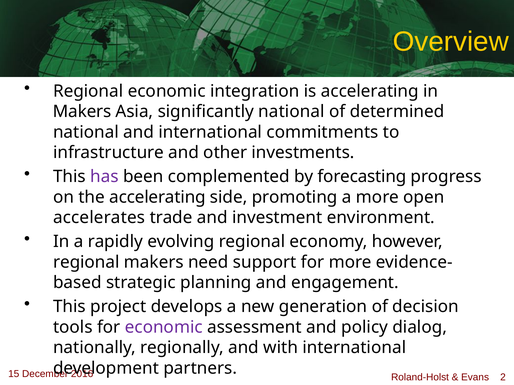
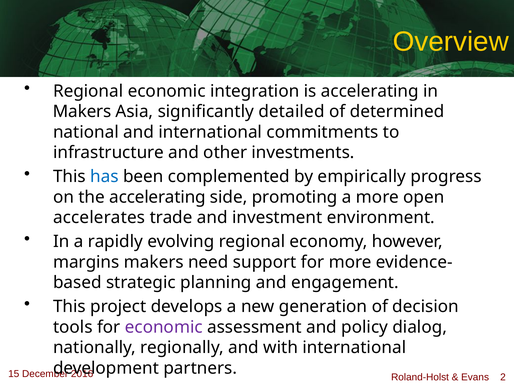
significantly national: national -> detailed (291, 112)
has colour: purple -> blue (104, 177)
forecasting: forecasting -> empirically (362, 177)
regional: regional -> margins (86, 262)
